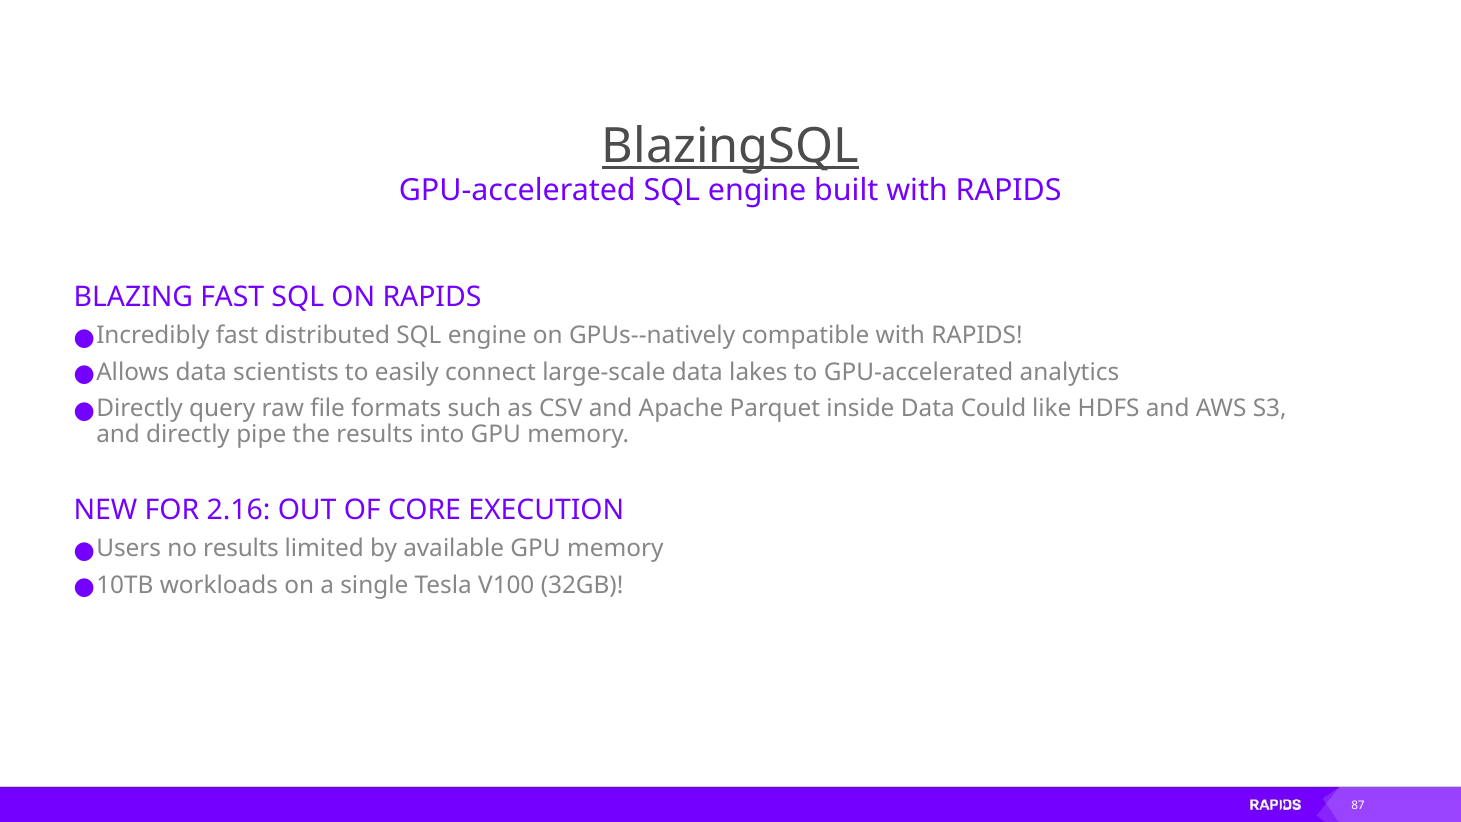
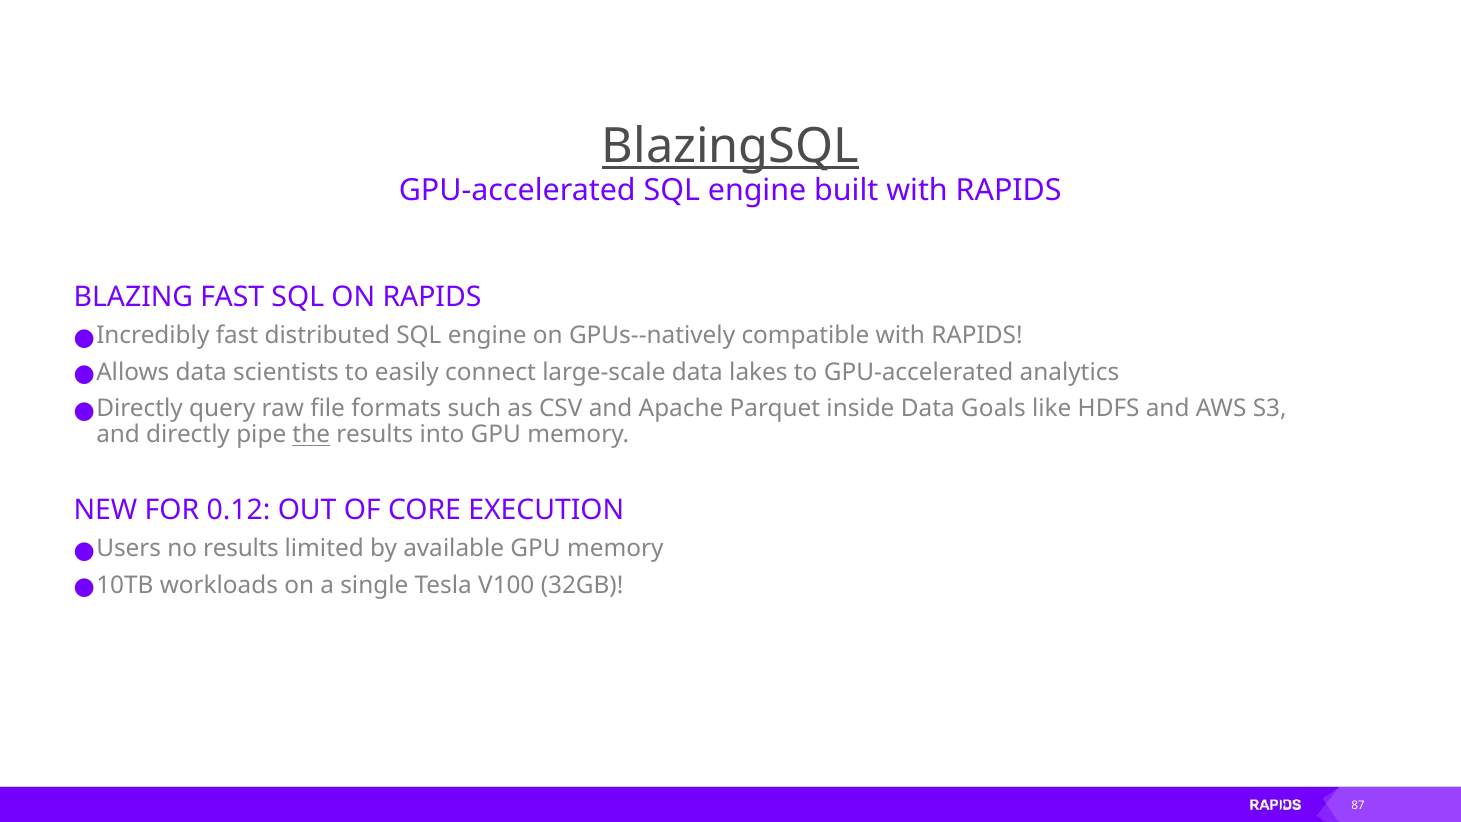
Could: Could -> Goals (993, 408)
the underline: none -> present (311, 435)
2.16: 2.16 -> 0.12 (239, 510)
